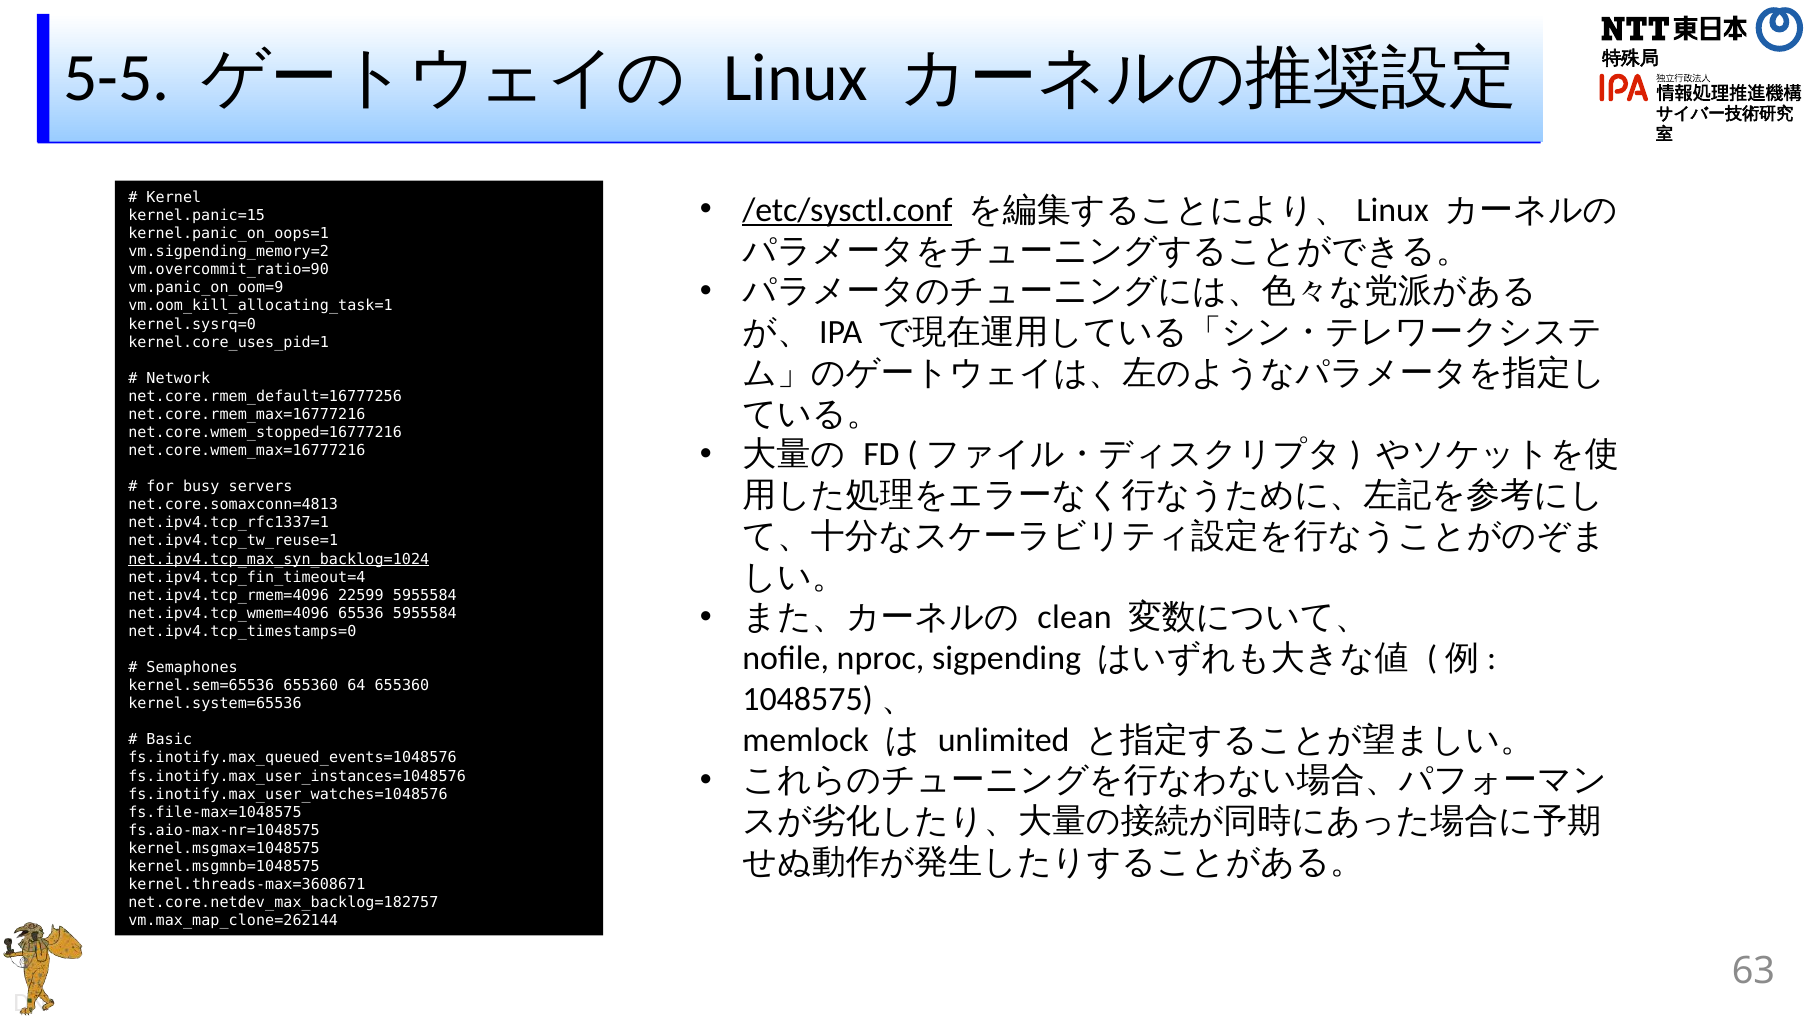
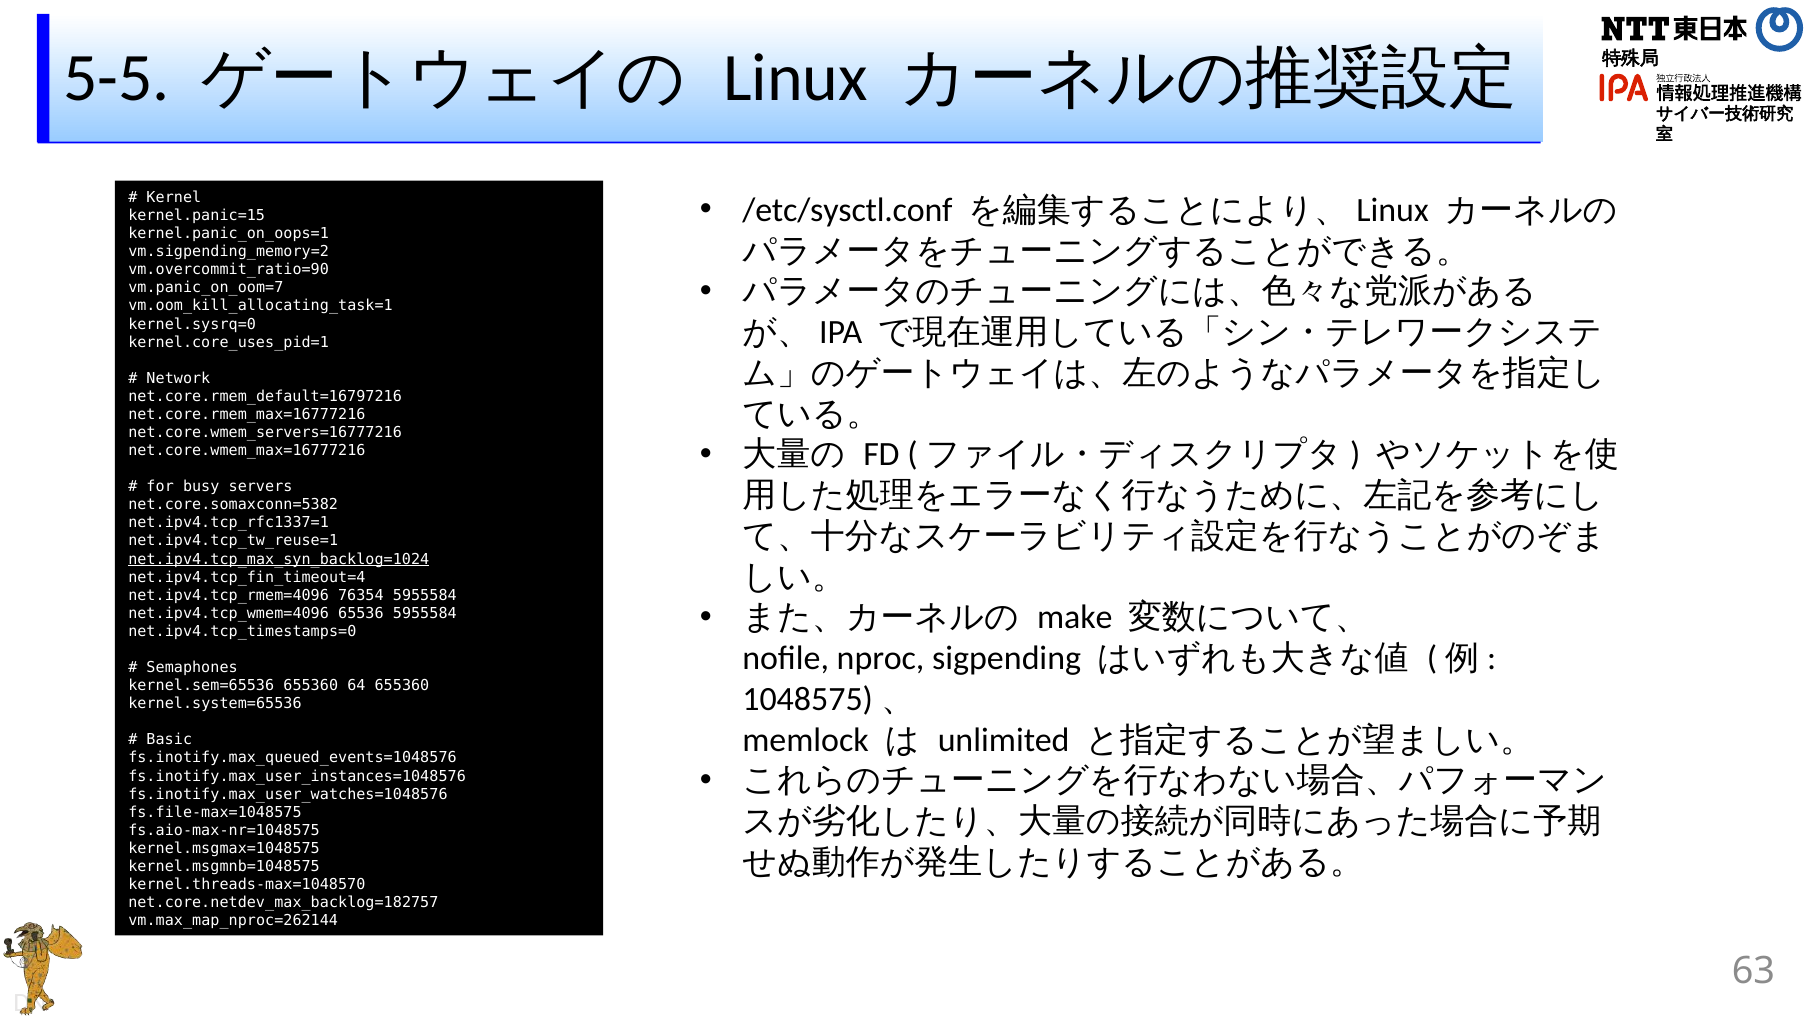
/etc/sysctl.conf underline: present -> none (847, 210)
vm.panic_on_oom=9: vm.panic_on_oom=9 -> vm.panic_on_oom=7 (206, 288)
net.core.rmem_default=16777256: net.core.rmem_default=16777256 -> net.core.rmem_default=16797216 (265, 396)
net.core.wmem_stopped=16777216: net.core.wmem_stopped=16777216 -> net.core.wmem_servers=16777216 (265, 433)
net.core.somaxconn=4813: net.core.somaxconn=4813 -> net.core.somaxconn=5382 (233, 505)
22599: 22599 -> 76354 (361, 595)
clean: clean -> make (1075, 618)
kernel.threads-max=3608671: kernel.threads-max=3608671 -> kernel.threads-max=1048570 (247, 885)
vm.max_map_clone=262144: vm.max_map_clone=262144 -> vm.max_map_nproc=262144 (233, 921)
